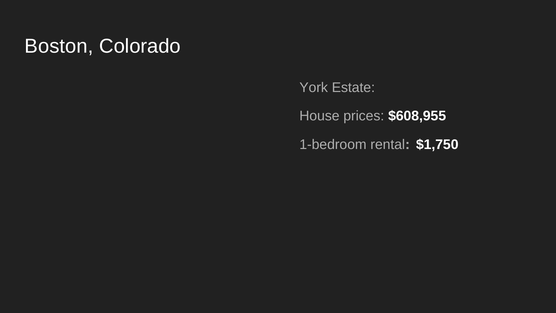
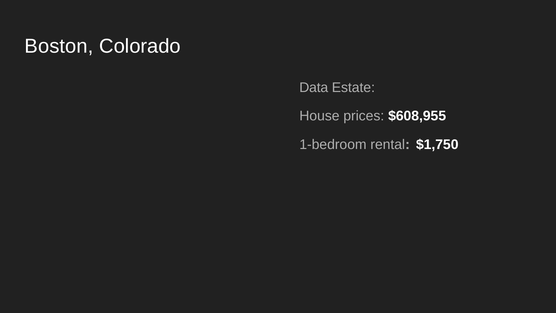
York: York -> Data (314, 87)
